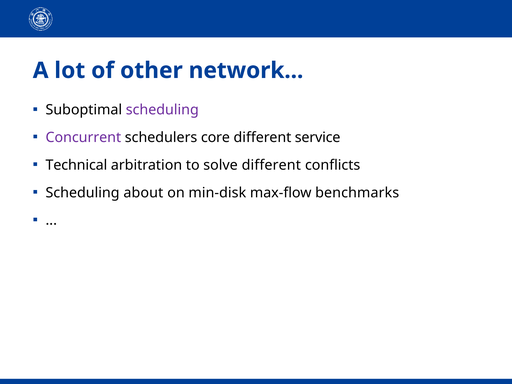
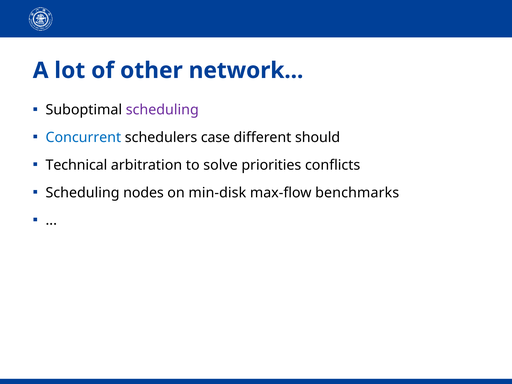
Concurrent colour: purple -> blue (83, 137)
core: core -> case (215, 137)
service: service -> should (318, 137)
solve different: different -> priorities (271, 165)
about: about -> nodes (143, 193)
